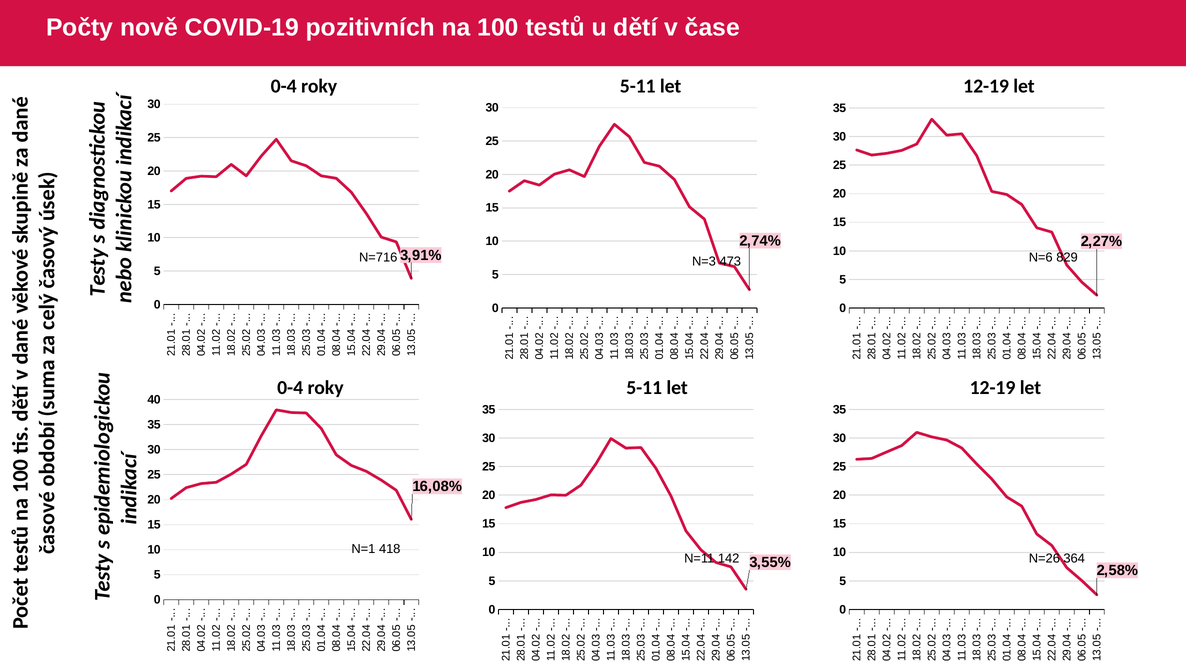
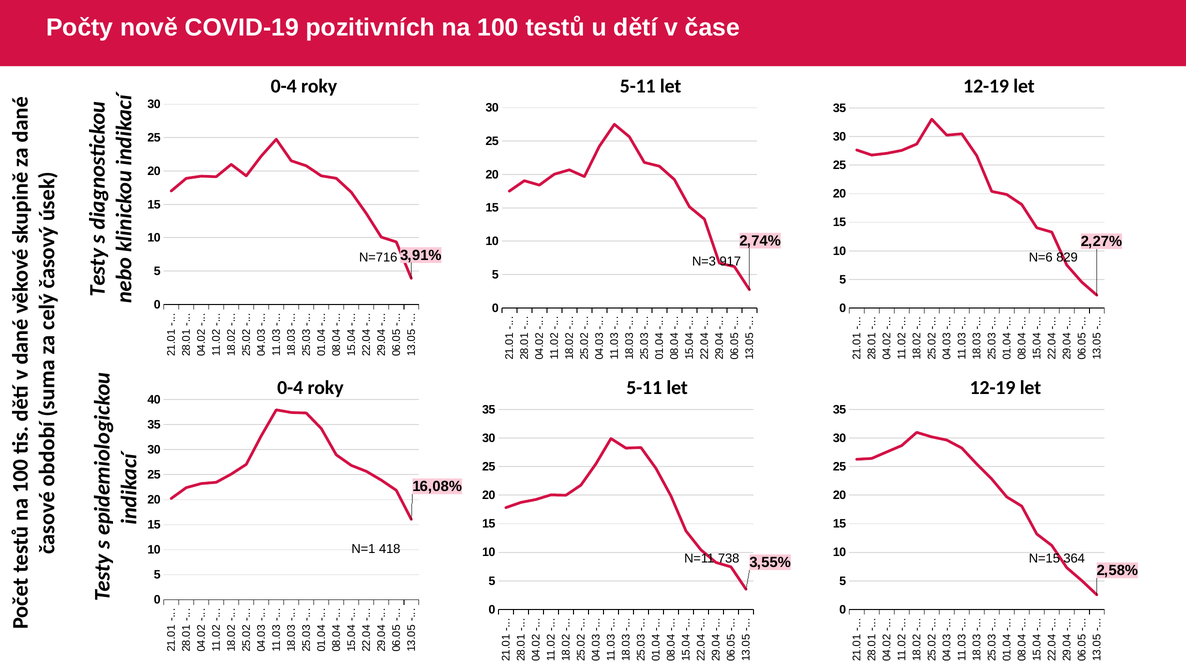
473: 473 -> 917 (730, 262)
N=26: N=26 -> N=15 (1044, 558)
142: 142 -> 738 (729, 559)
